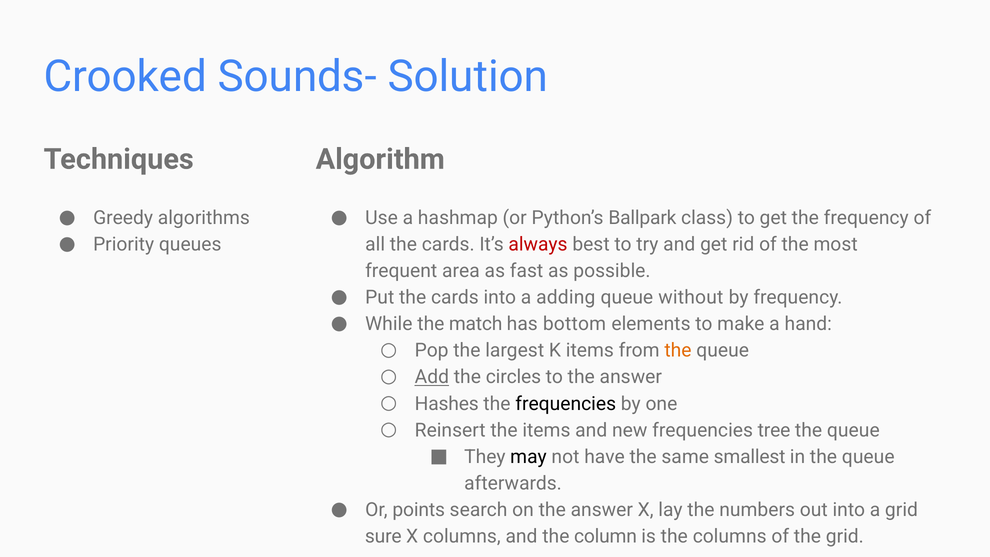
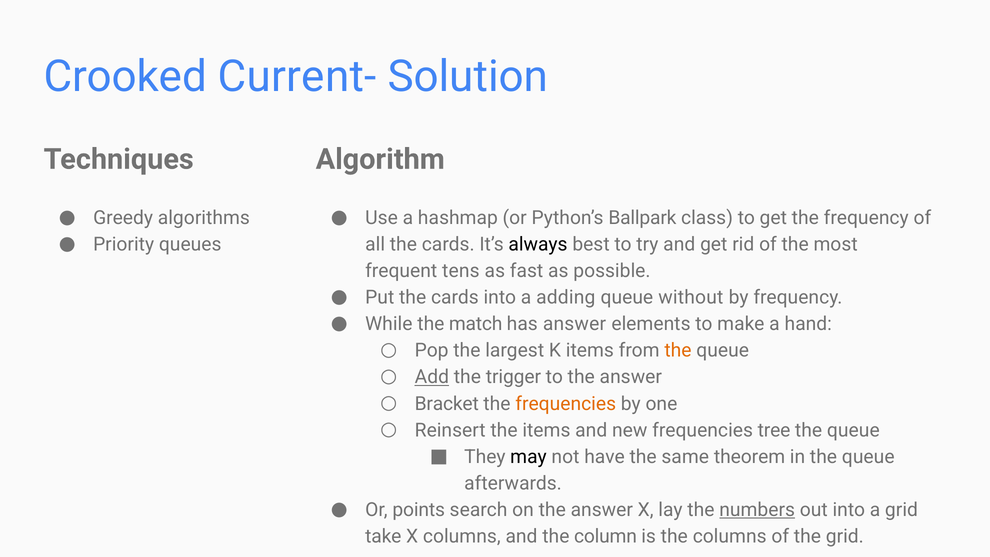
Sounds-: Sounds- -> Current- (297, 77)
always colour: red -> black (538, 244)
area: area -> tens (461, 271)
has bottom: bottom -> answer (574, 324)
circles: circles -> trigger (513, 377)
Hashes: Hashes -> Bracket (447, 404)
frequencies colour: black -> orange (566, 404)
smallest: smallest -> theorem (750, 457)
numbers underline: none -> present (757, 510)
sure: sure -> take (383, 536)
